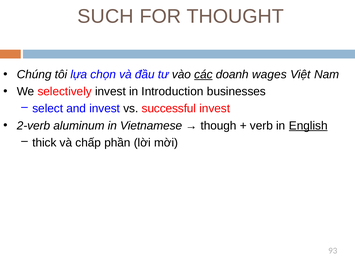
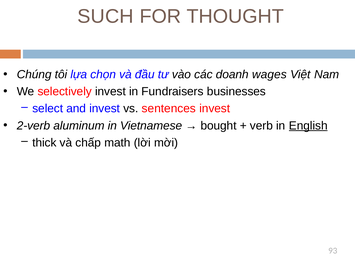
các underline: present -> none (203, 75)
Introduction: Introduction -> Fundraisers (173, 92)
successful: successful -> sentences (169, 109)
though: though -> bought (219, 126)
phần: phần -> math (117, 143)
